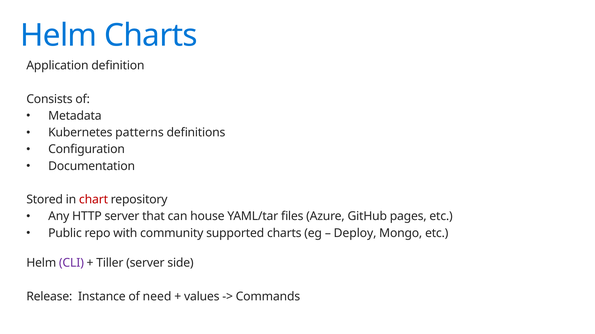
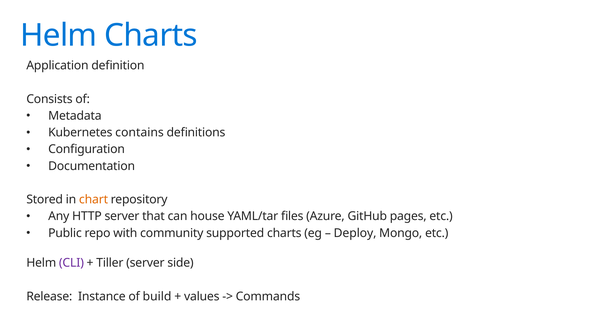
patterns: patterns -> contains (140, 133)
chart colour: red -> orange (94, 200)
need: need -> build (157, 297)
